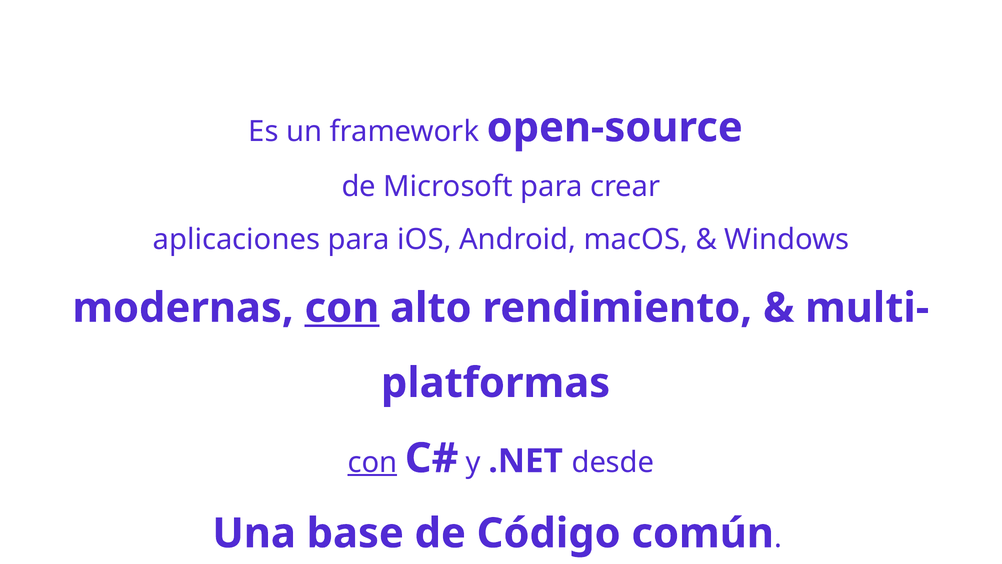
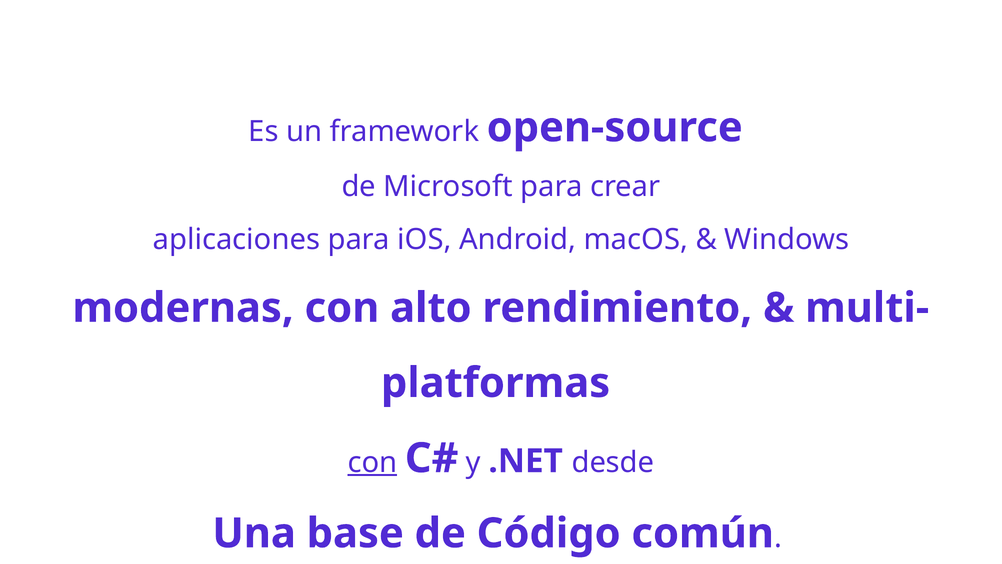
con underline: present -> none (342, 308)
